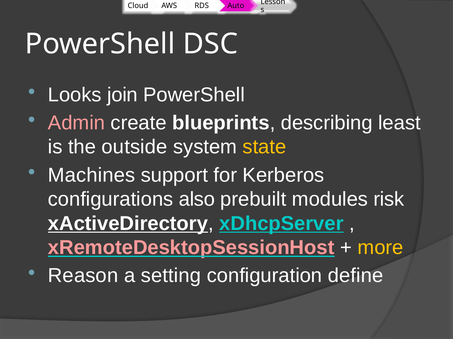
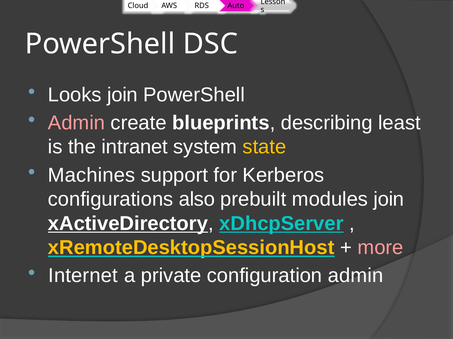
outside: outside -> intranet (135, 147)
modules risk: risk -> join (389, 200)
xRemoteDesktopSessionHost colour: pink -> yellow (191, 248)
more colour: yellow -> pink (381, 248)
Reason: Reason -> Internet (83, 276)
setting: setting -> private (171, 276)
configuration define: define -> admin (356, 276)
